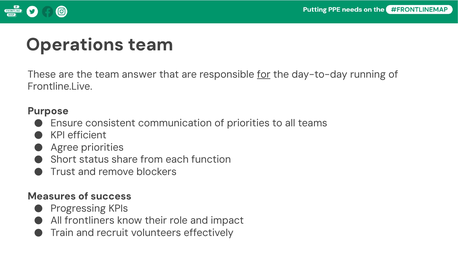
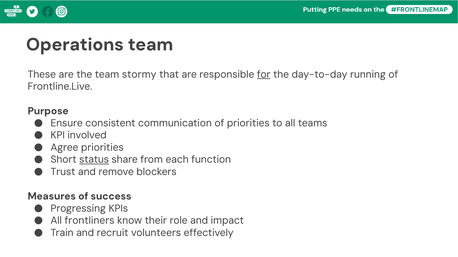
answer: answer -> stormy (139, 75)
efficient: efficient -> involved (87, 136)
status underline: none -> present (94, 160)
